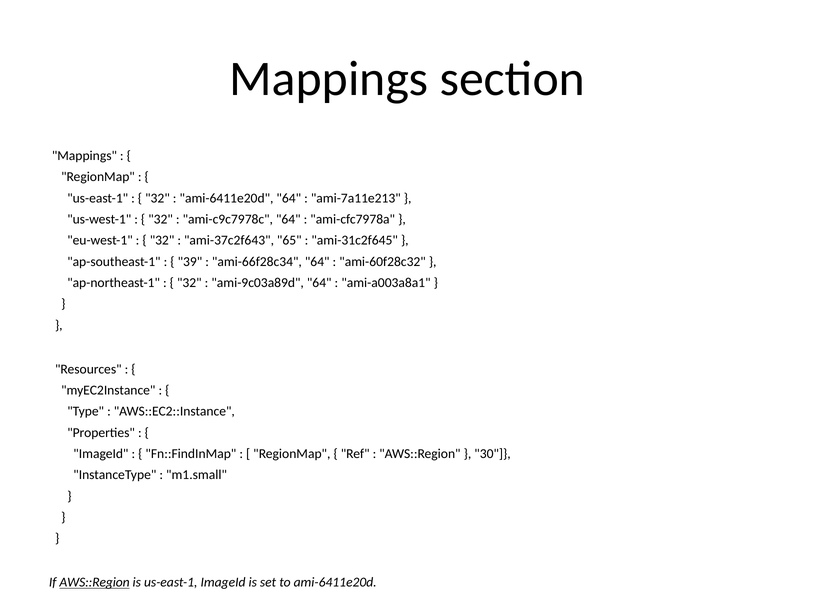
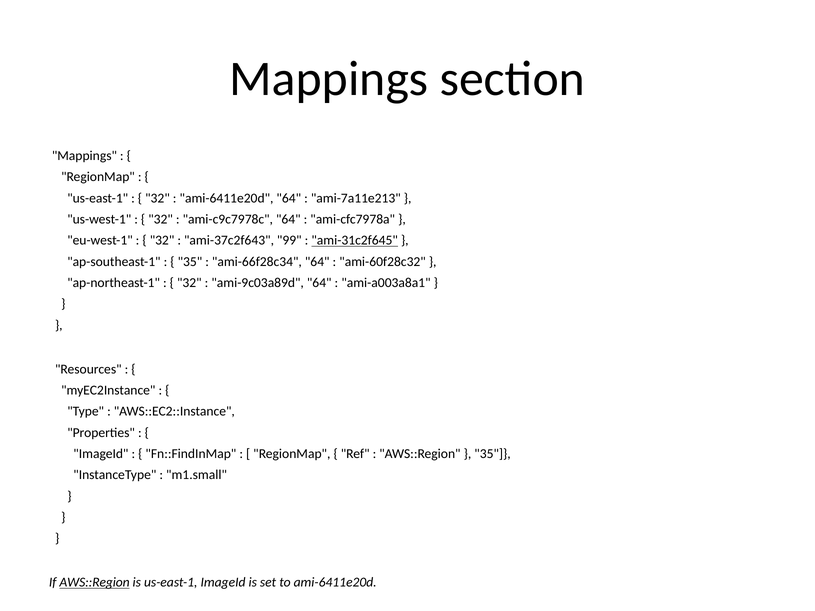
65: 65 -> 99 (289, 241)
ami-31c2f645 underline: none -> present (355, 241)
39: 39 -> 35 (190, 262)
30: 30 -> 35 (493, 454)
